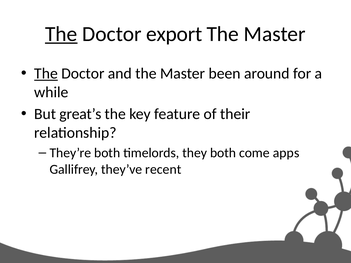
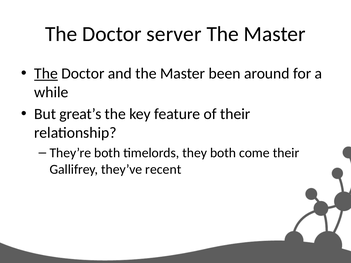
The underline: present -> none (61, 34)
export: export -> server (174, 34)
come apps: apps -> their (286, 153)
